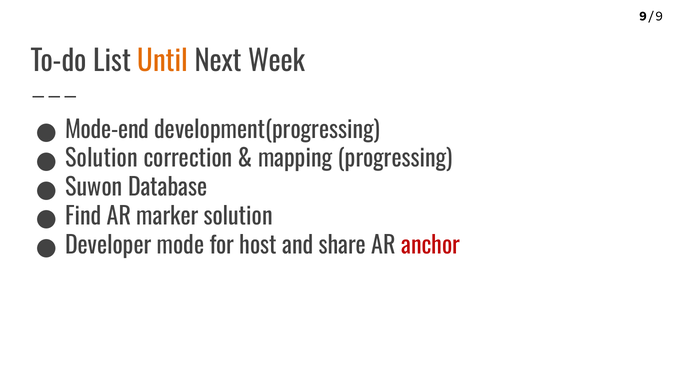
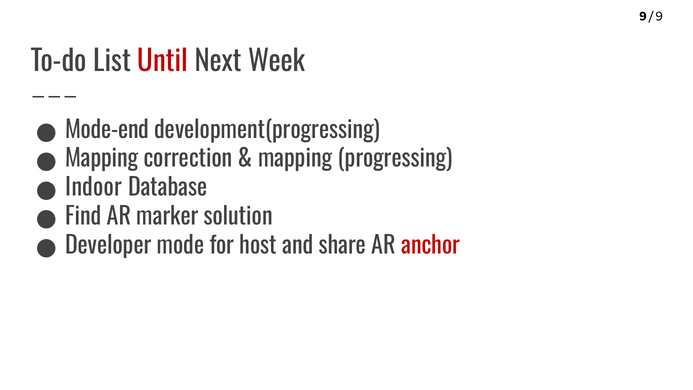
Until colour: orange -> red (163, 62)
Solution: Solution -> Mapping (102, 159)
Suwon: Suwon -> Indoor (94, 188)
